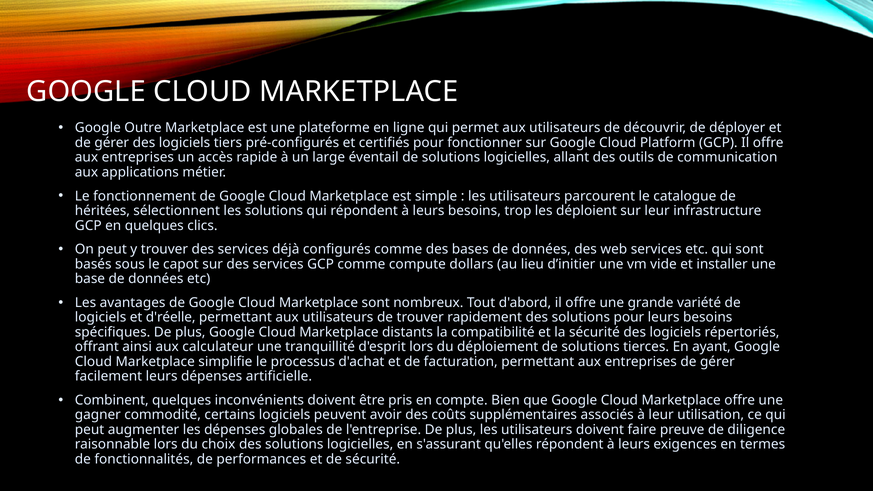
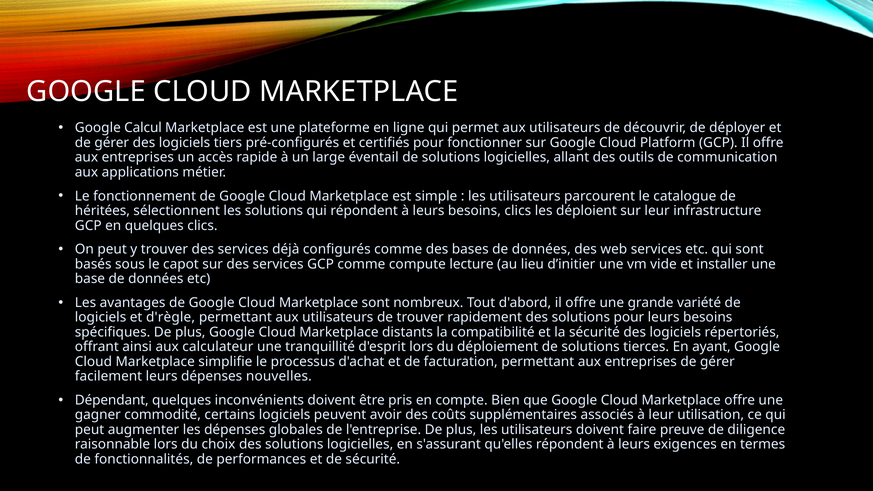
Outre: Outre -> Calcul (143, 128)
besoins trop: trop -> clics (518, 211)
dollars: dollars -> lecture (472, 264)
d'réelle: d'réelle -> d'règle (171, 317)
artificielle: artificielle -> nouvelles (279, 376)
Combinent: Combinent -> Dépendant (112, 400)
